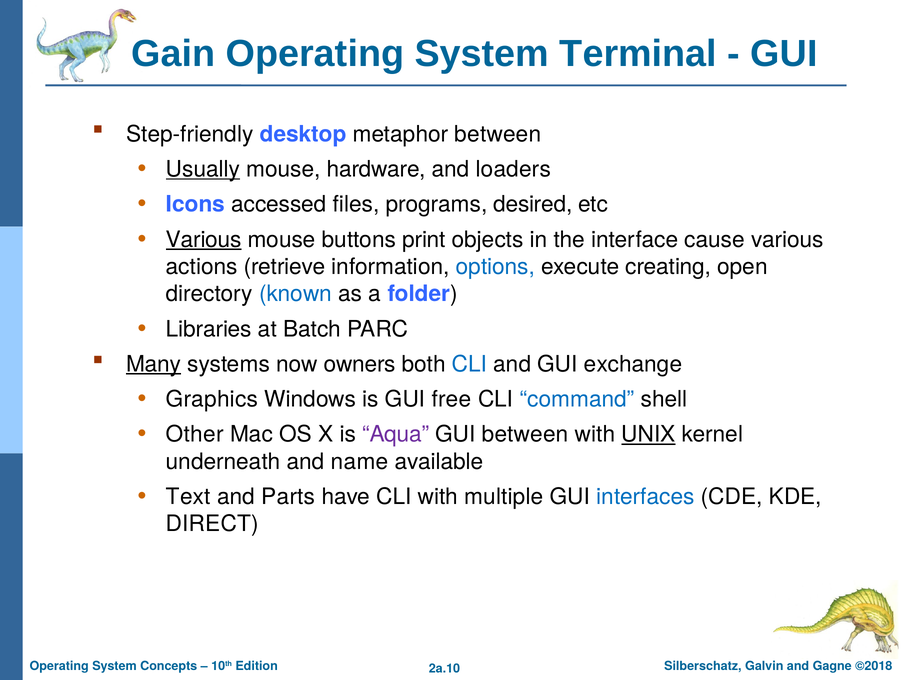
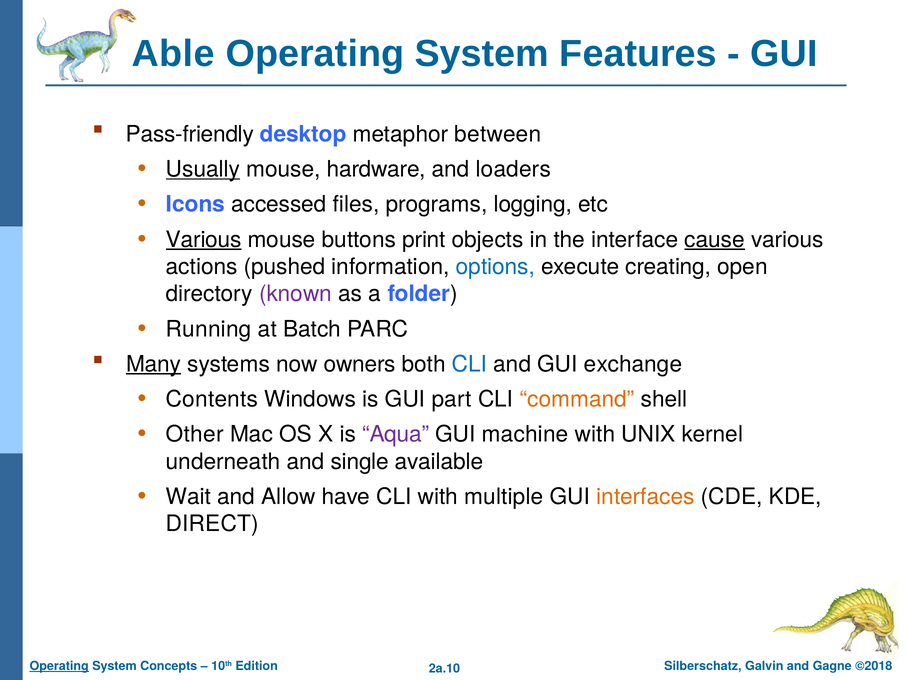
Gain: Gain -> Able (173, 54)
Terminal: Terminal -> Features (638, 54)
Step-friendly: Step-friendly -> Pass-friendly (190, 134)
desired: desired -> logging (533, 204)
cause underline: none -> present (715, 240)
retrieve: retrieve -> pushed (285, 267)
known colour: blue -> purple (296, 294)
Libraries: Libraries -> Running (209, 329)
Graphics: Graphics -> Contents (212, 399)
free: free -> part (451, 399)
command colour: blue -> orange (577, 399)
GUI between: between -> machine (525, 435)
UNIX underline: present -> none (648, 435)
name: name -> single (360, 462)
Text: Text -> Wait (189, 497)
Parts: Parts -> Allow (288, 497)
interfaces colour: blue -> orange (646, 497)
Operating underline: none -> present (59, 666)
